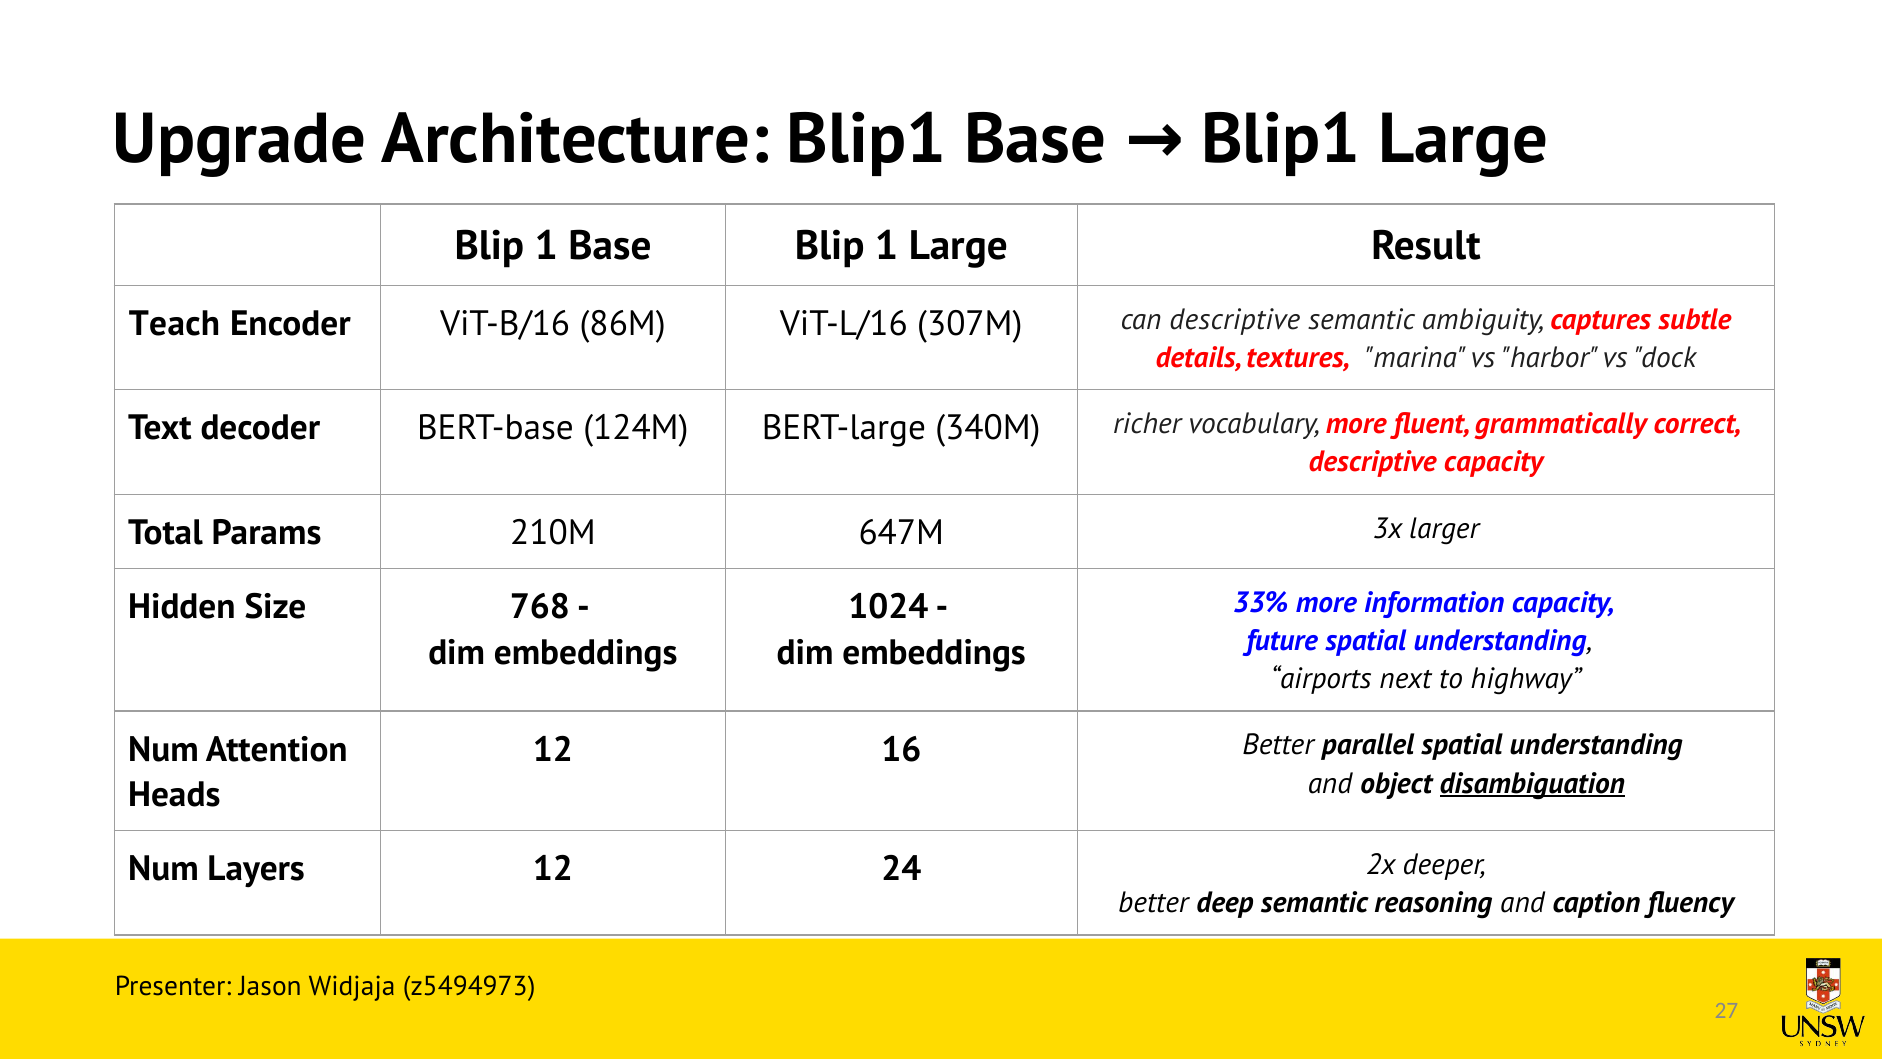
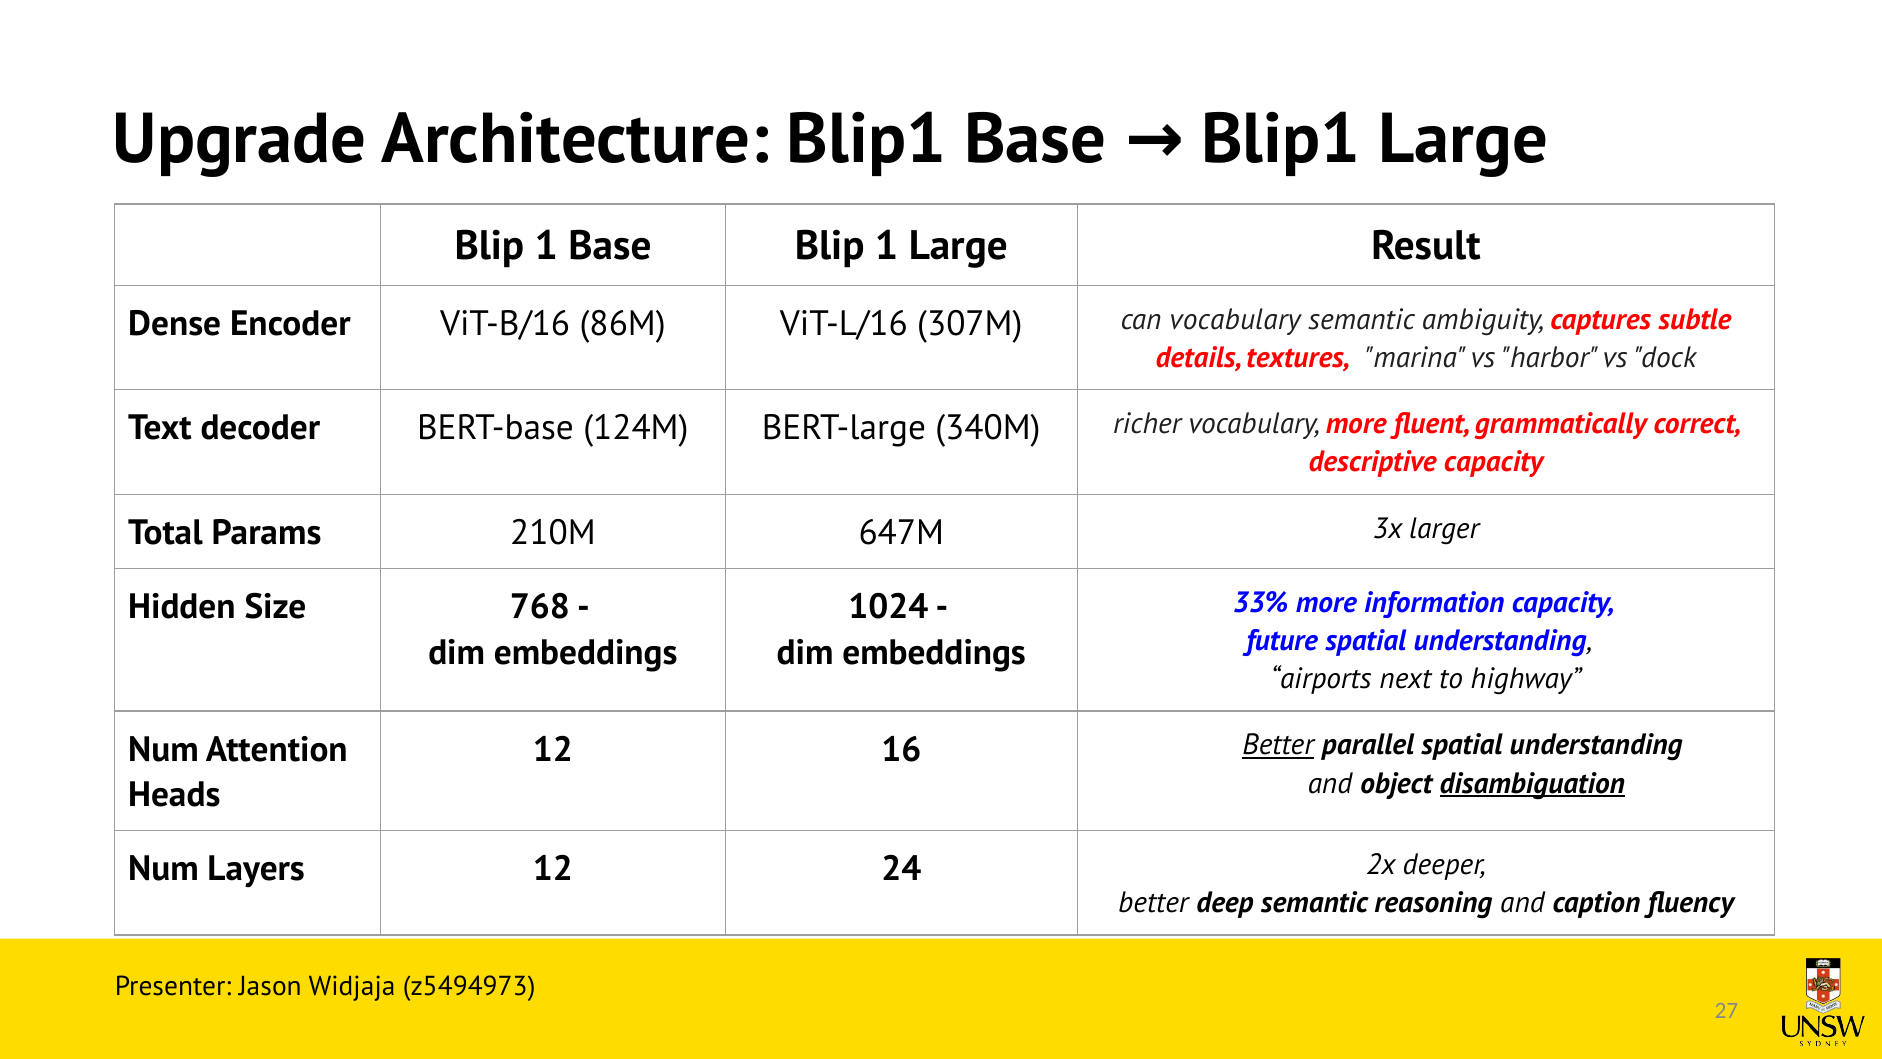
Teach: Teach -> Dense (175, 324)
can descriptive: descriptive -> vocabulary (1235, 320)
Better underline: none -> present (1278, 745)
